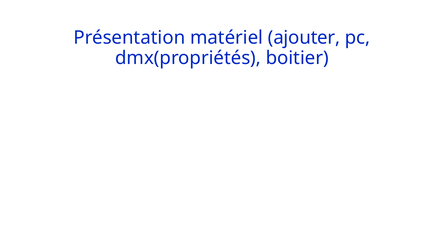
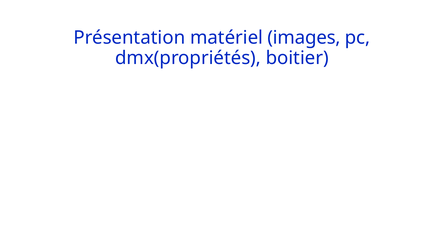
ajouter: ajouter -> images (304, 38)
